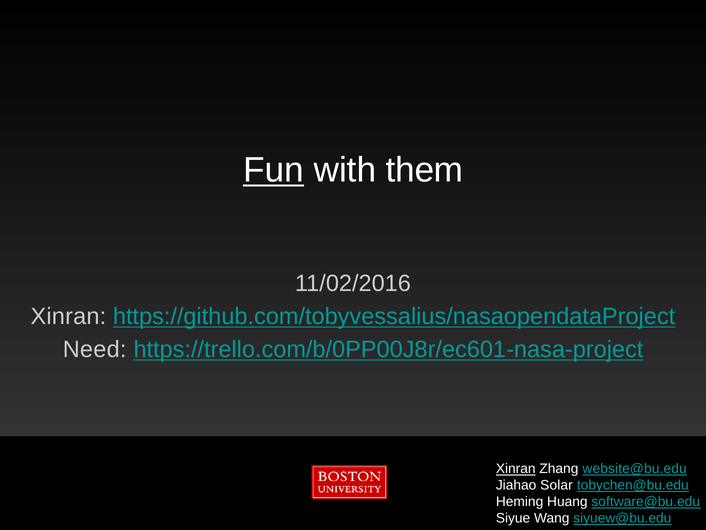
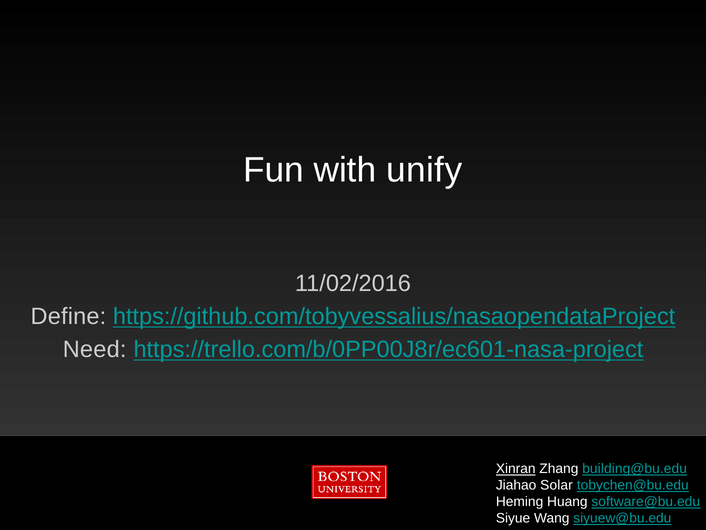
Fun underline: present -> none (274, 170)
them: them -> unify (424, 170)
Xinran: Xinran -> Define (68, 316)
website@bu.edu: website@bu.edu -> building@bu.edu (635, 468)
